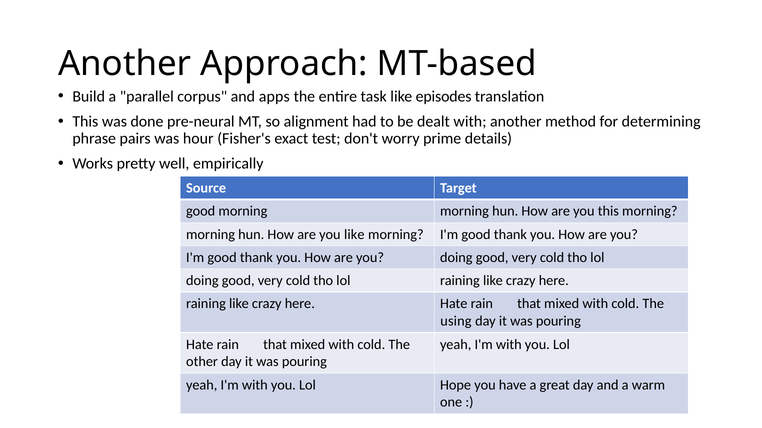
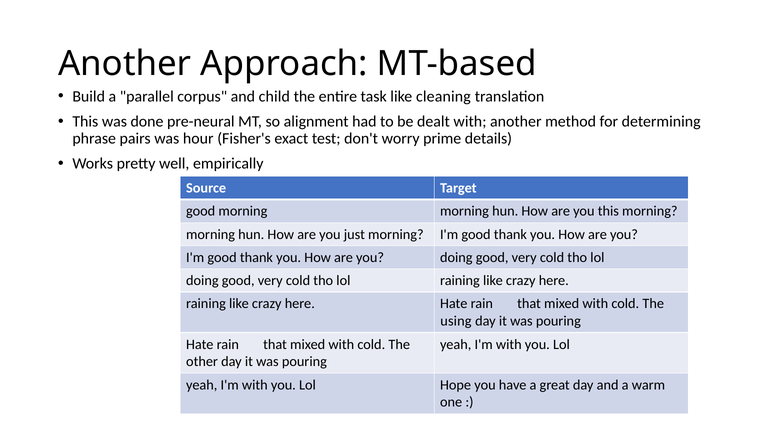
apps: apps -> child (274, 97)
episodes: episodes -> cleaning (443, 97)
you like: like -> just (354, 235)
